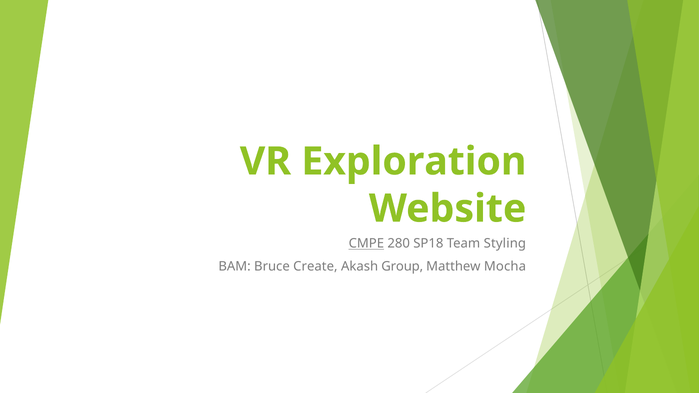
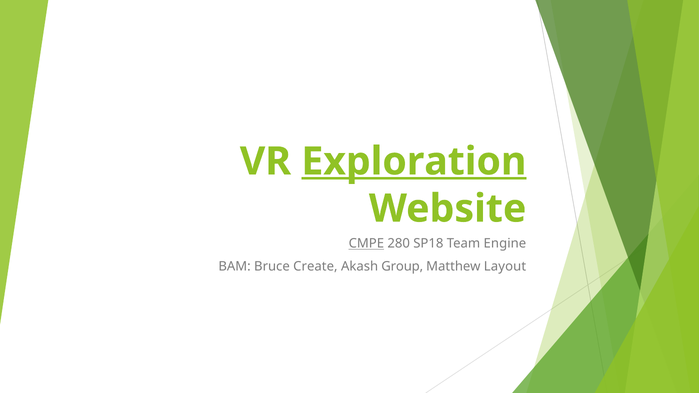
Exploration underline: none -> present (414, 162)
Styling: Styling -> Engine (505, 244)
Mocha: Mocha -> Layout (505, 267)
